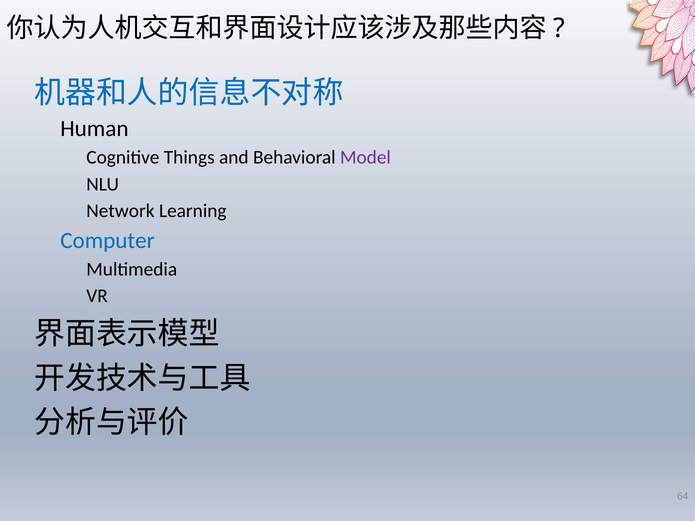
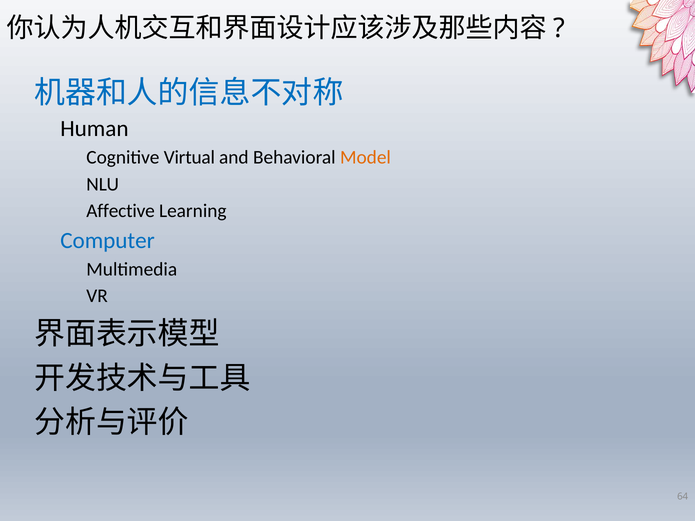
Things: Things -> Virtual (189, 158)
Model colour: purple -> orange (365, 158)
Network: Network -> Affective (121, 211)
